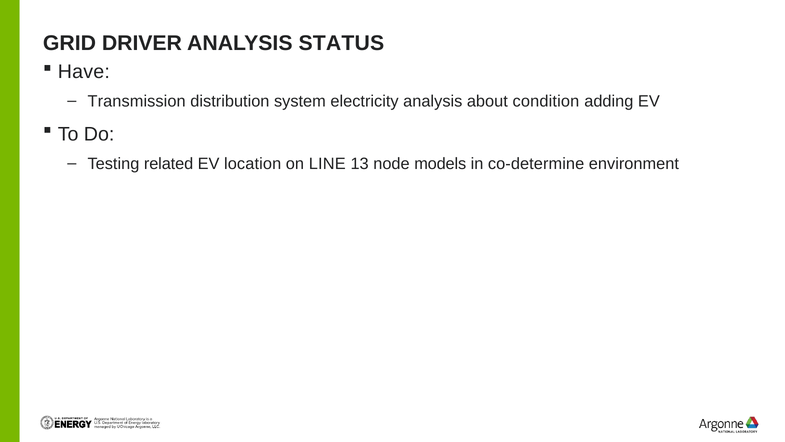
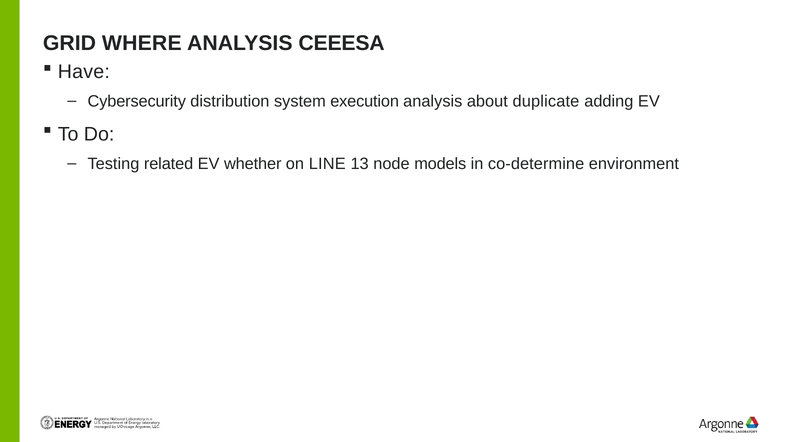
DRIVER: DRIVER -> WHERE (142, 43)
STATUS: STATUS -> CEEESA (342, 43)
Transmission: Transmission -> Cybersecurity (137, 101)
electricity: electricity -> execution (365, 101)
condition: condition -> duplicate (546, 101)
location: location -> whether (253, 163)
